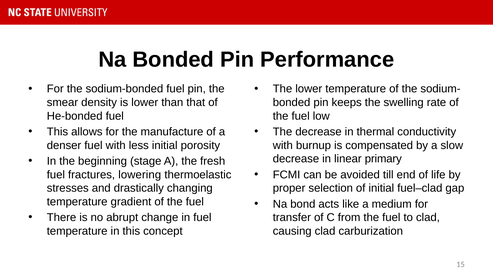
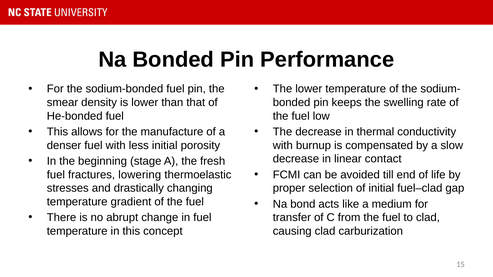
primary: primary -> contact (383, 159)
